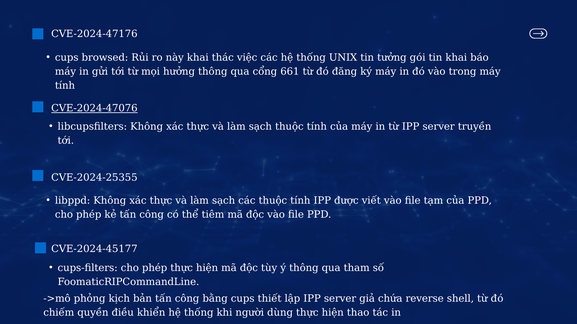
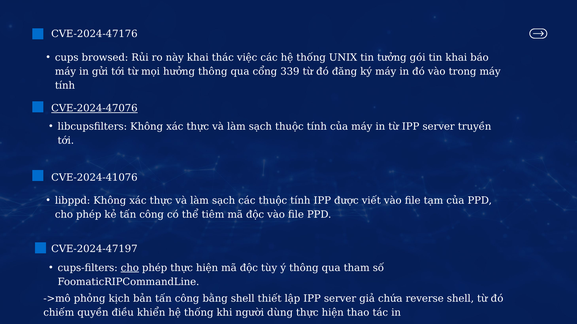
661: 661 -> 339 (290, 72)
CVE-2024-25355: CVE-2024-25355 -> CVE-2024-41076 (94, 178)
CVE-2024-45177: CVE-2024-45177 -> CVE-2024-47197 (94, 249)
cho underline: none -> present (130, 268)
bằng cups: cups -> shell (243, 299)
